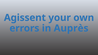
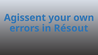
Auprès: Auprès -> Résout (71, 28)
